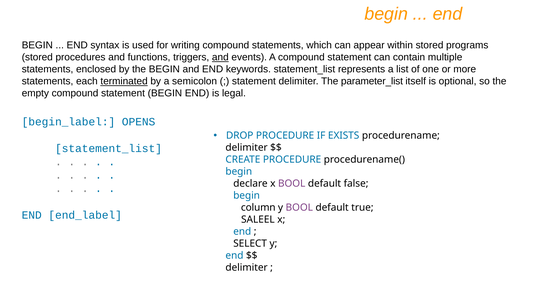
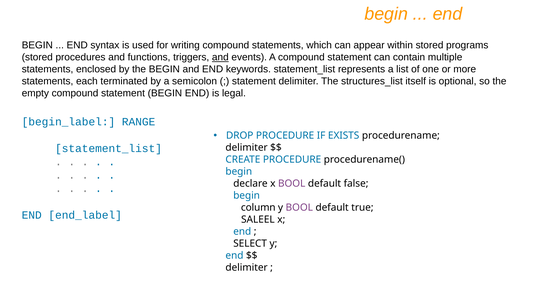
terminated underline: present -> none (124, 81)
parameter_list: parameter_list -> structures_list (372, 81)
OPENS: OPENS -> RANGE (139, 122)
